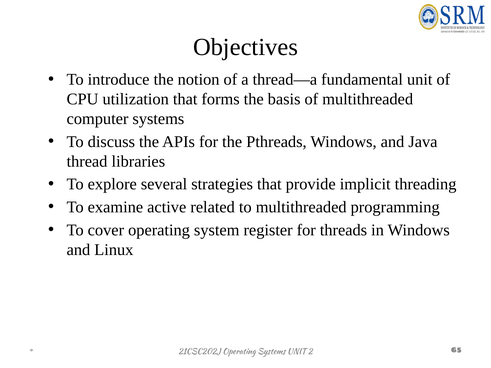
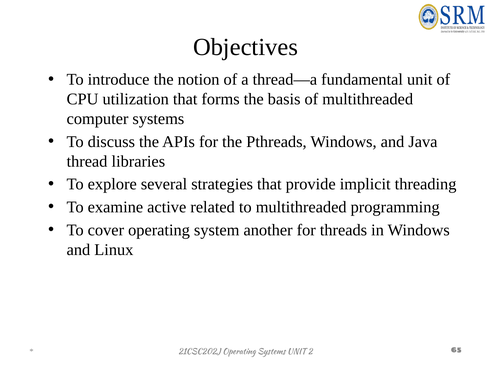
register: register -> another (268, 230)
